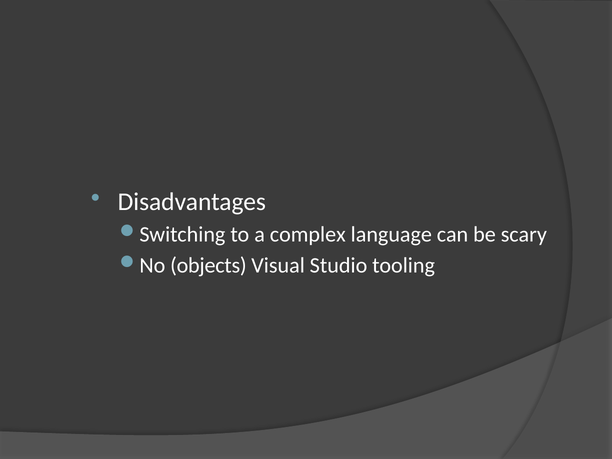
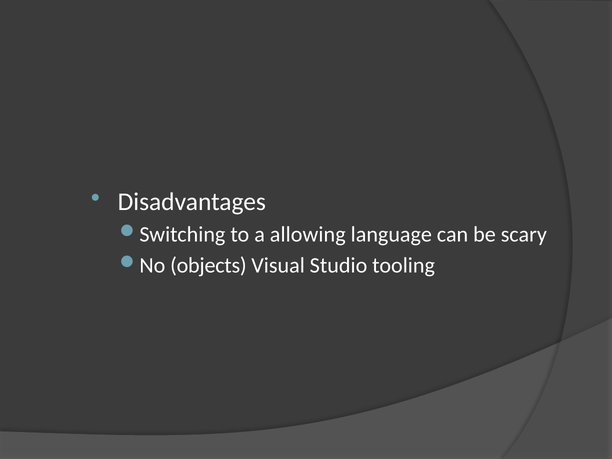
complex: complex -> allowing (308, 235)
